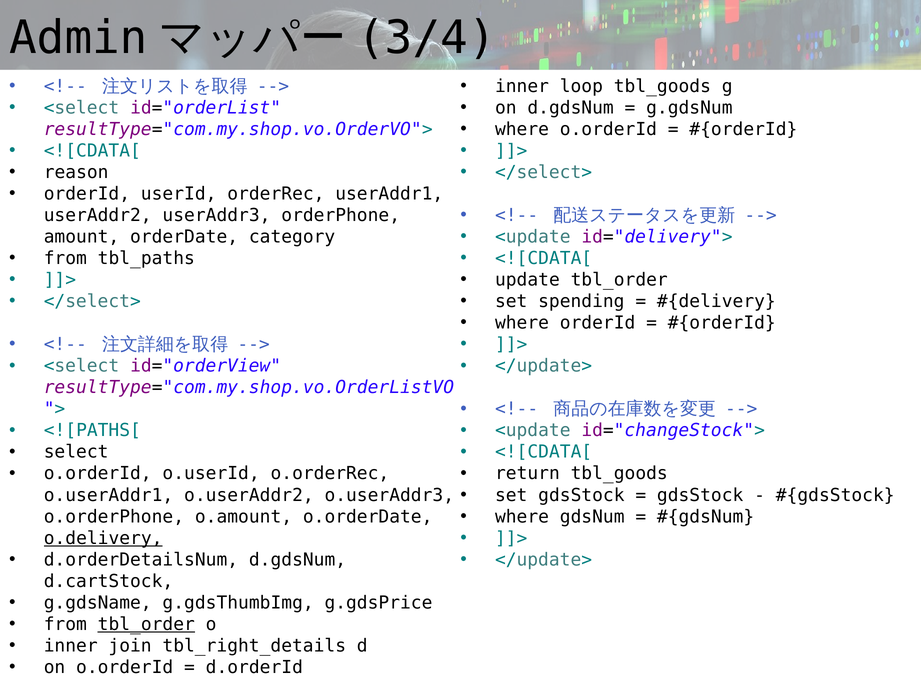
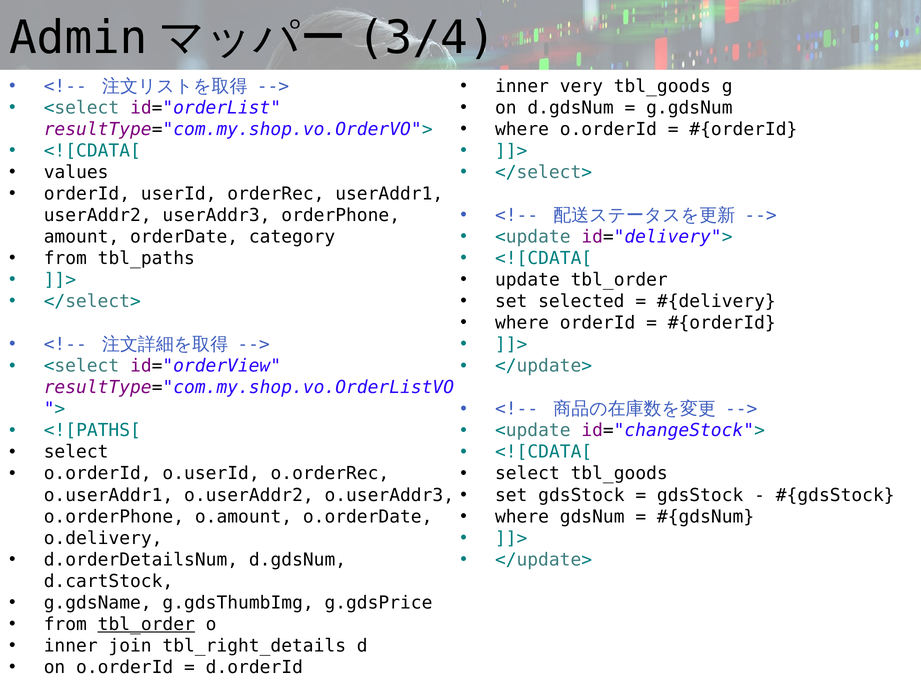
loop: loop -> very (581, 86)
reason: reason -> values (76, 172)
spending: spending -> selected (581, 301)
return: return -> select (527, 473)
o.delivery underline: present -> none (103, 538)
